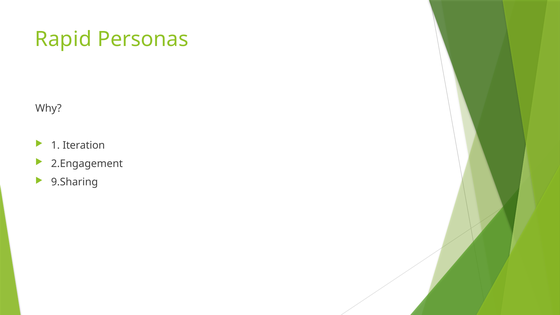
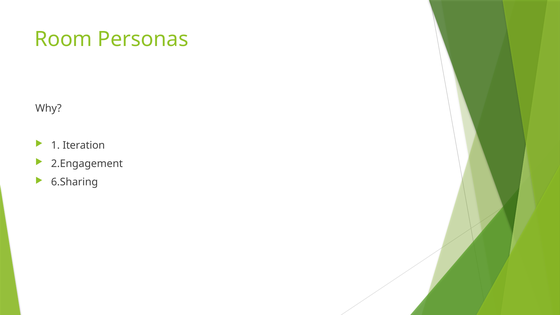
Rapid: Rapid -> Room (63, 39)
9.Sharing: 9.Sharing -> 6.Sharing (75, 182)
